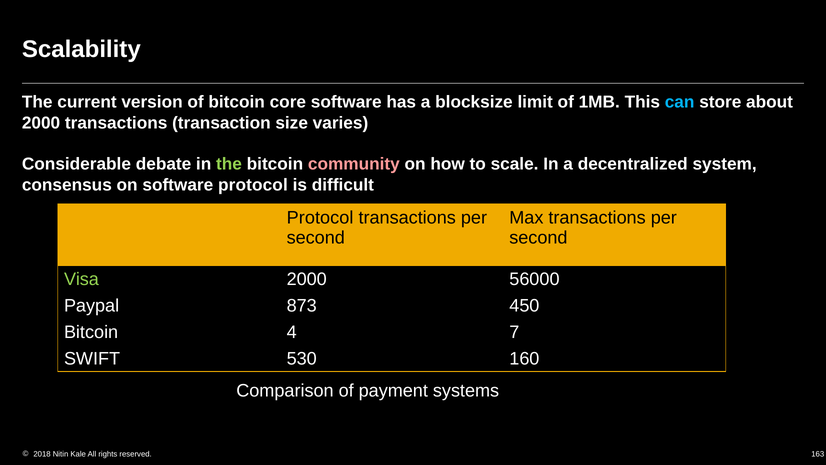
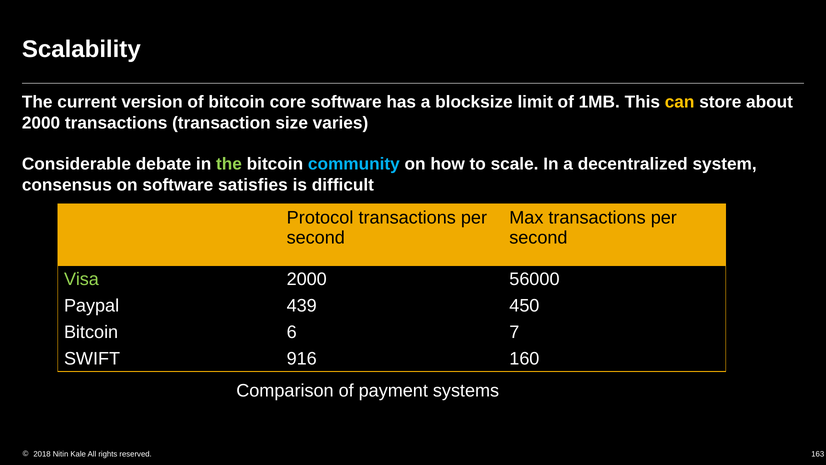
can colour: light blue -> yellow (680, 102)
community colour: pink -> light blue (354, 164)
software protocol: protocol -> satisfies (253, 185)
873: 873 -> 439 (302, 306)
4: 4 -> 6 (292, 332)
530: 530 -> 916 (302, 358)
